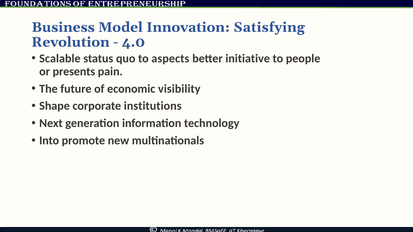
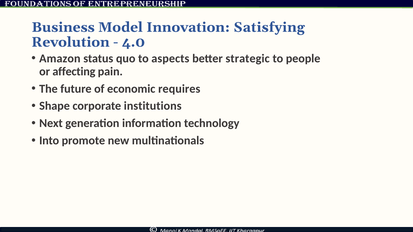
Scalable: Scalable -> Amazon (60, 59)
initiative: initiative -> strategic (248, 59)
presents: presents -> affecting (74, 72)
visibility: visibility -> requires (179, 89)
